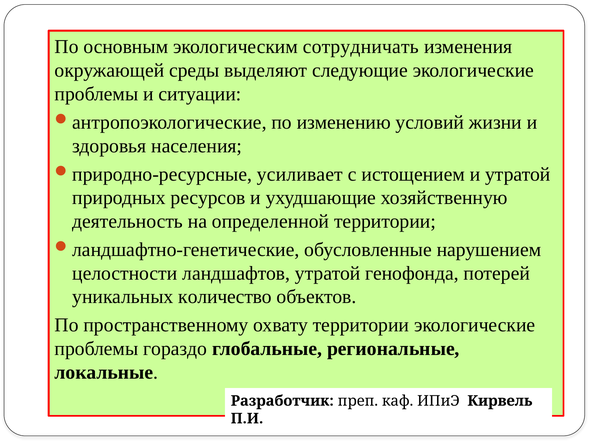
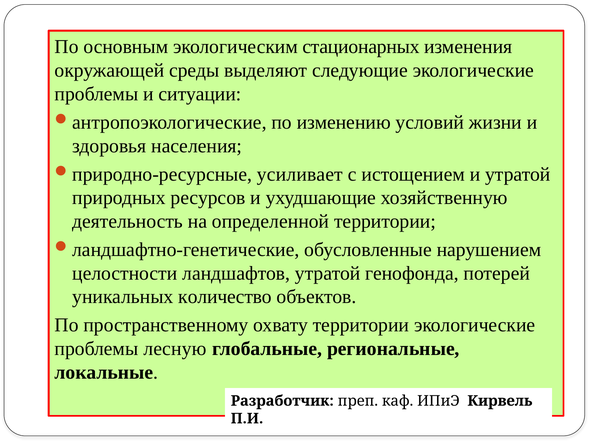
сотрудничать: сотрудничать -> стационарных (361, 47)
гораздо: гораздо -> лесную (175, 349)
